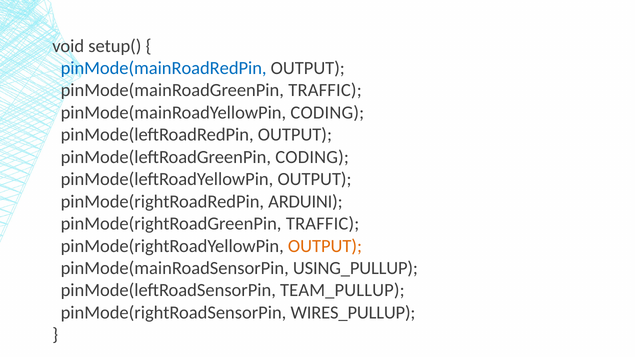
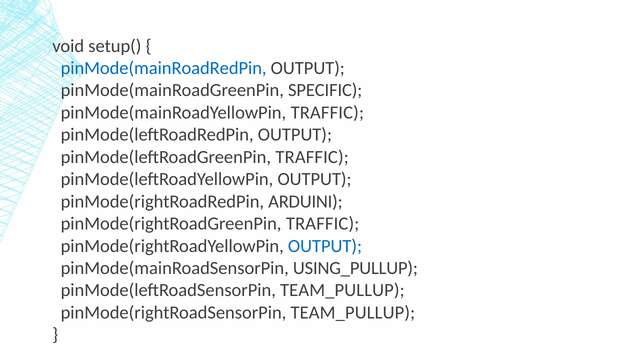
pinMode(mainRoadGreenPin TRAFFIC: TRAFFIC -> SPECIFIC (325, 90)
pinMode(mainRoadYellowPin CODING: CODING -> TRAFFIC (327, 113)
pinMode(leftRoadGreenPin CODING: CODING -> TRAFFIC (312, 157)
OUTPUT colour: orange -> blue (325, 246)
pinMode(rightRoadSensorPin WIRES_PULLUP: WIRES_PULLUP -> TEAM_PULLUP (353, 313)
